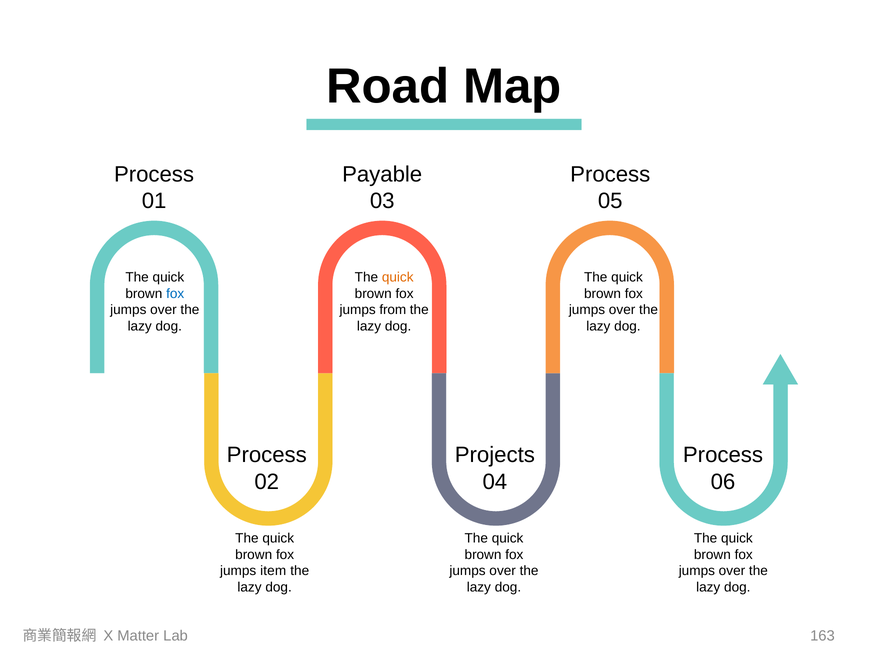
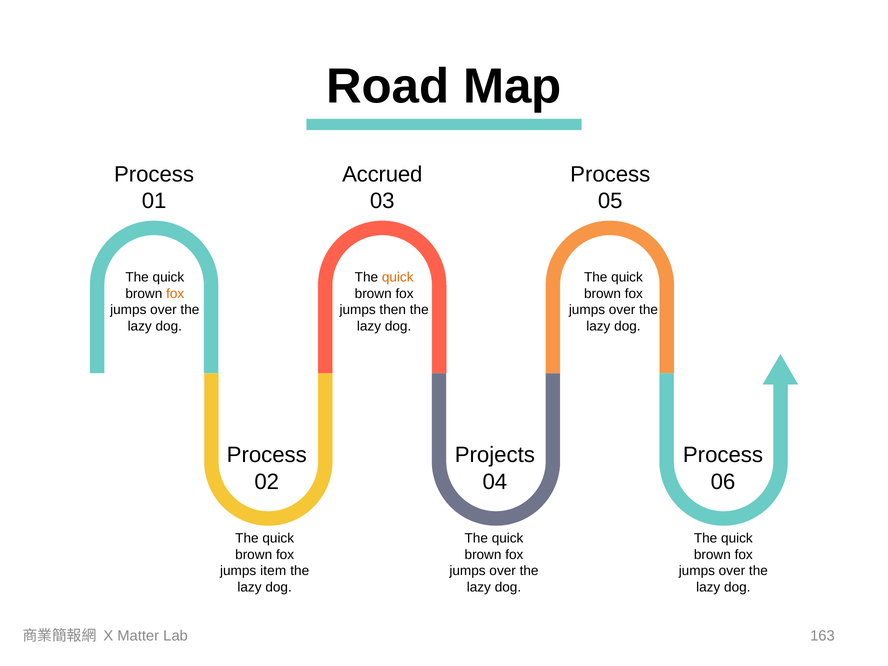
Payable: Payable -> Accrued (382, 174)
fox colour: blue -> orange (175, 294)
from: from -> then (393, 310)
